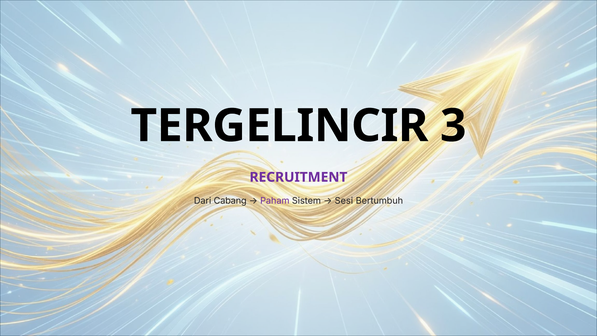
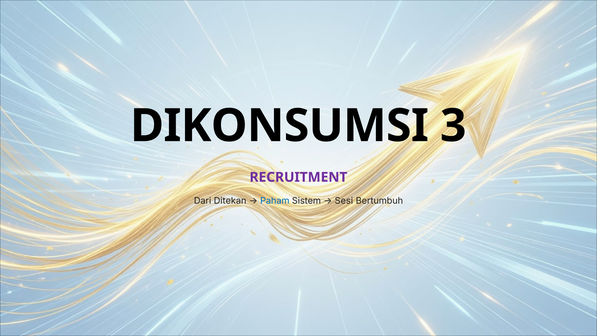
TERGELINCIR: TERGELINCIR -> DIKONSUMSI (280, 126)
Cabang: Cabang -> Ditekan (230, 201)
Paham colour: purple -> blue (275, 201)
